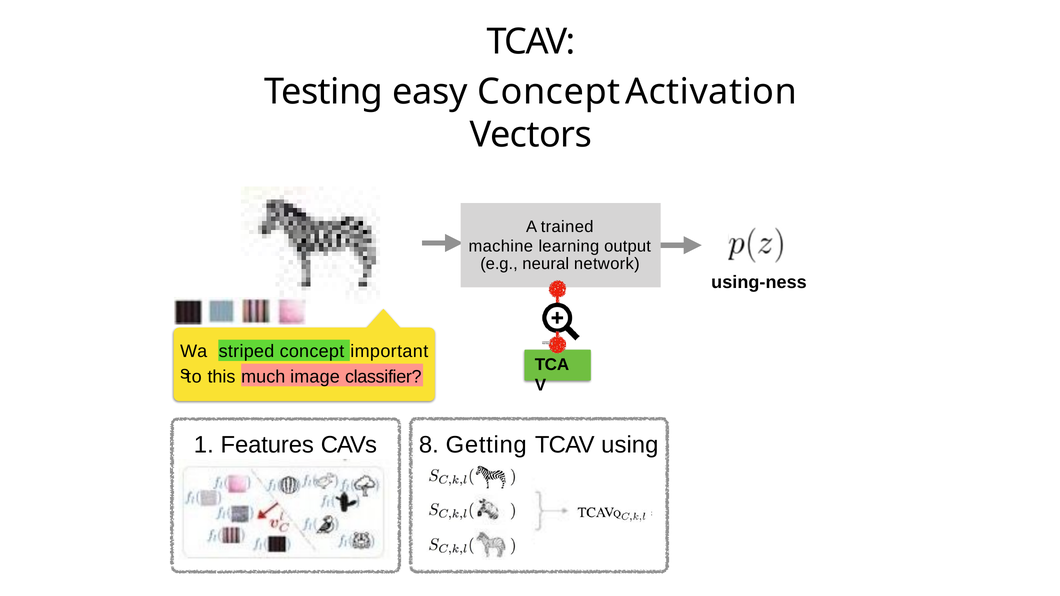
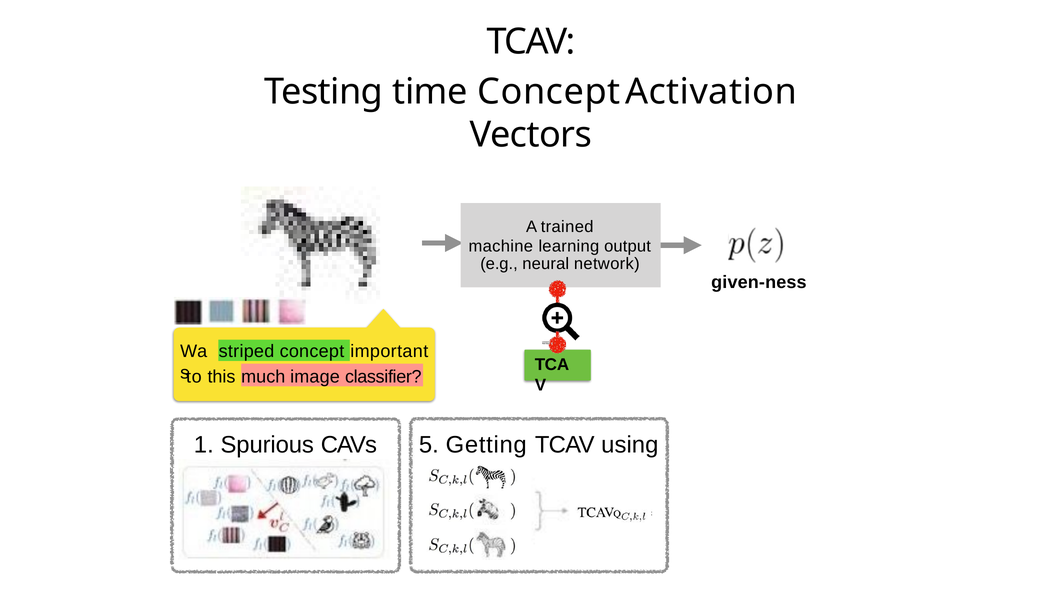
easy: easy -> time (430, 92)
using-ness: using-ness -> given-ness (759, 282)
Features: Features -> Spurious (267, 445)
8: 8 -> 5 (429, 445)
